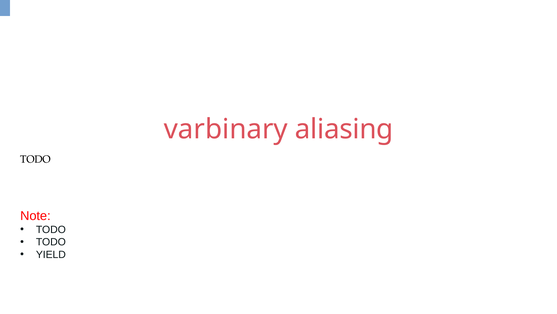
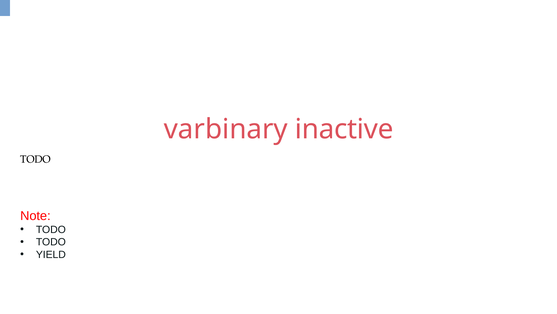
aliasing: aliasing -> inactive (344, 129)
